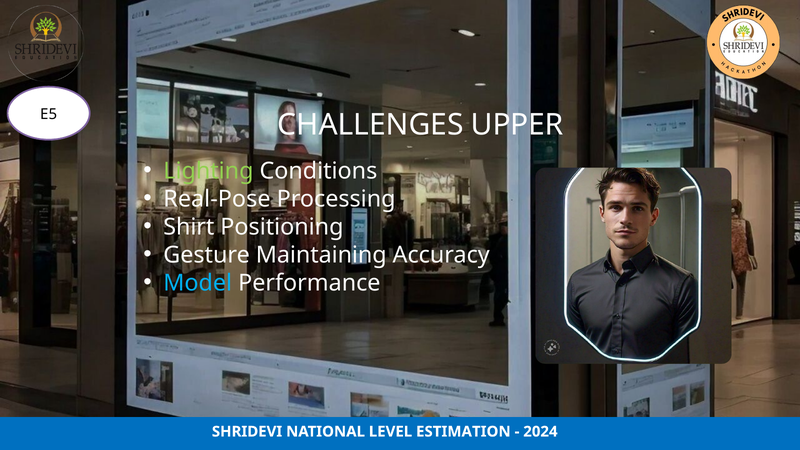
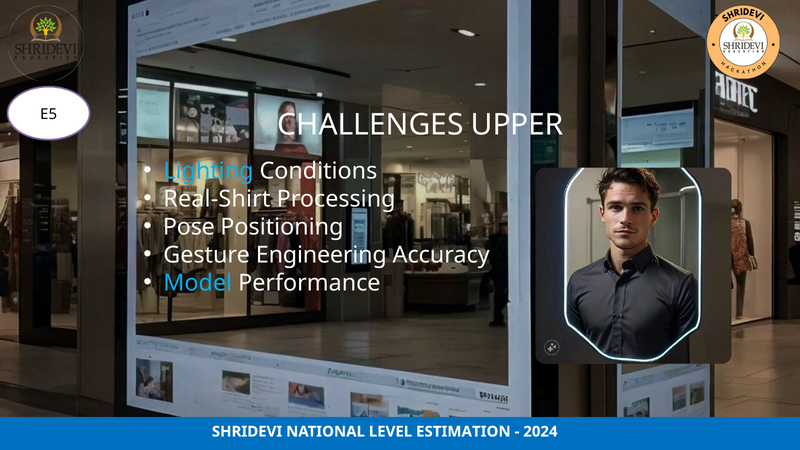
Lighting colour: light green -> light blue (208, 171)
Real-Pose: Real-Pose -> Real-Shirt (217, 199)
Shirt: Shirt -> Pose (189, 227)
Maintaining: Maintaining -> Engineering (321, 255)
